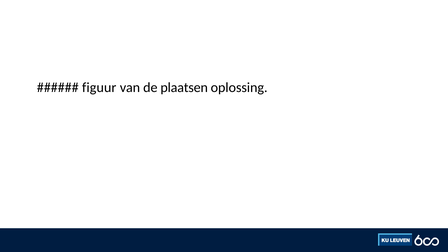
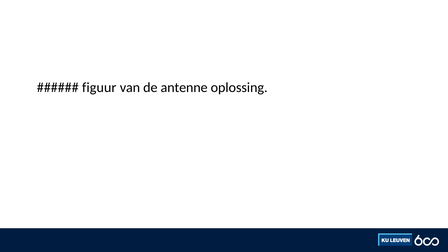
plaatsen: plaatsen -> antenne (184, 88)
